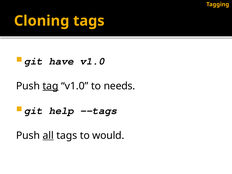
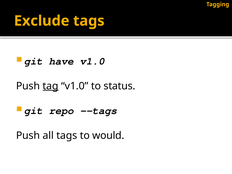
Cloning: Cloning -> Exclude (42, 21)
needs: needs -> status (119, 86)
help: help -> repo (61, 111)
all underline: present -> none (48, 135)
